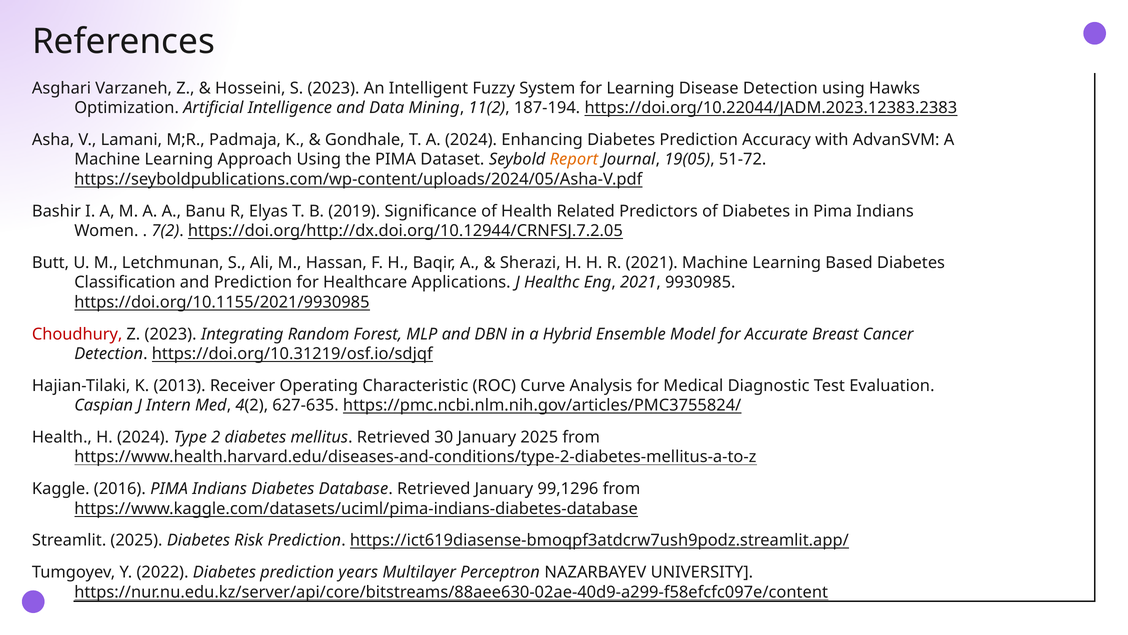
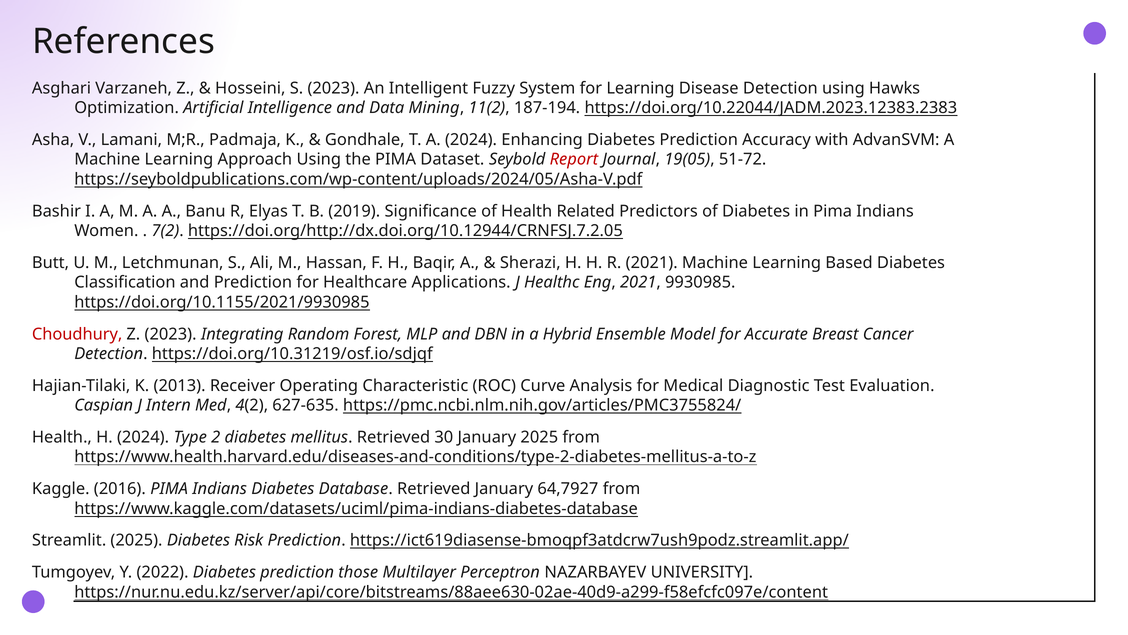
Report colour: orange -> red (574, 159)
99,1296: 99,1296 -> 64,7927 (568, 489)
years: years -> those (358, 572)
